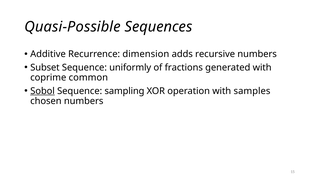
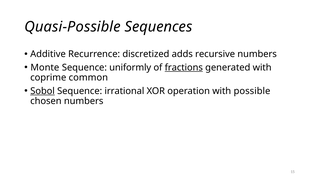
dimension: dimension -> discretized (146, 54)
Subset: Subset -> Monte (45, 67)
fractions underline: none -> present (184, 67)
sampling: sampling -> irrational (124, 91)
samples: samples -> possible (252, 91)
